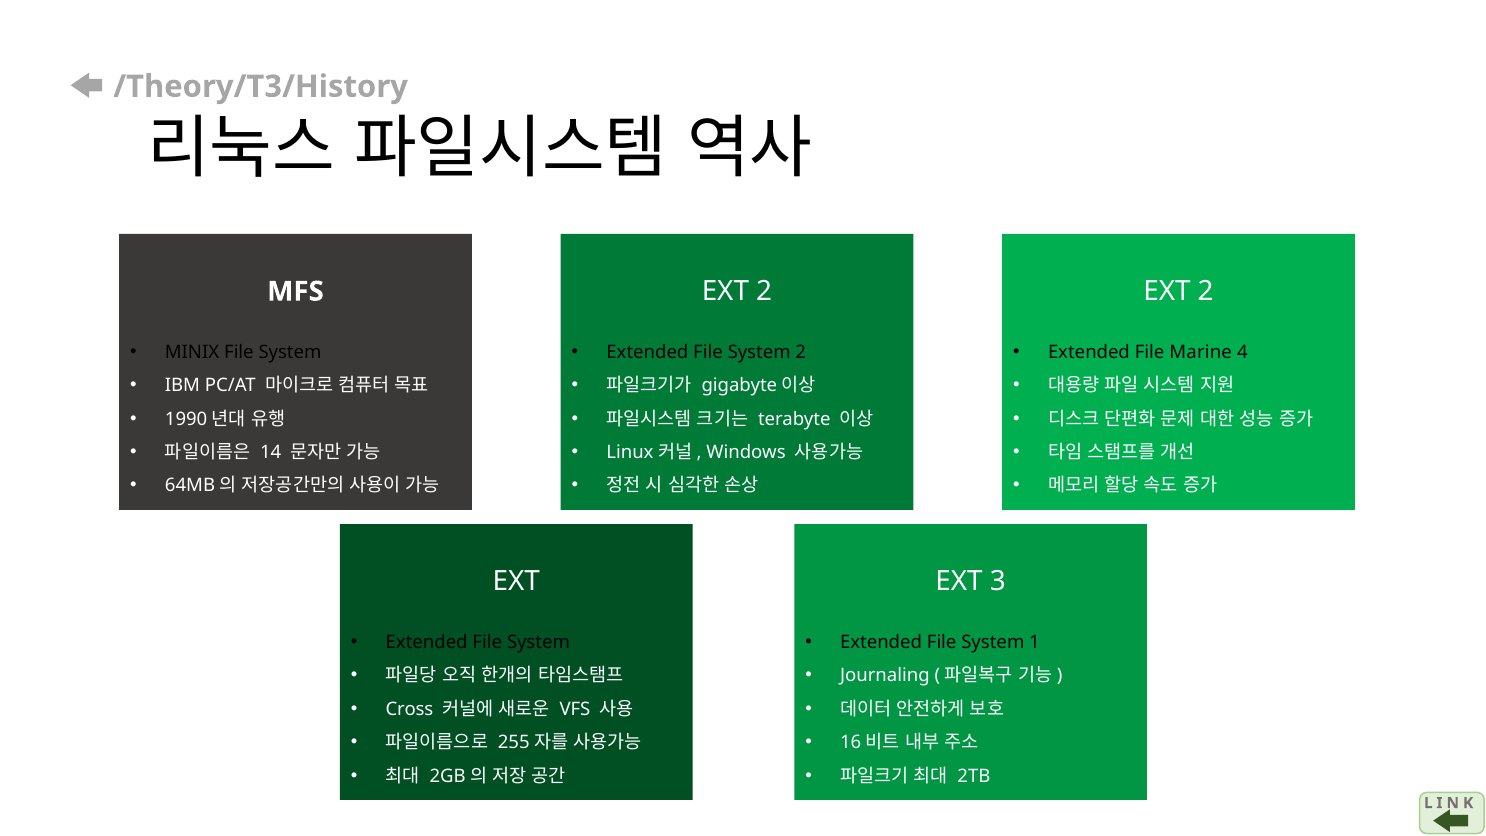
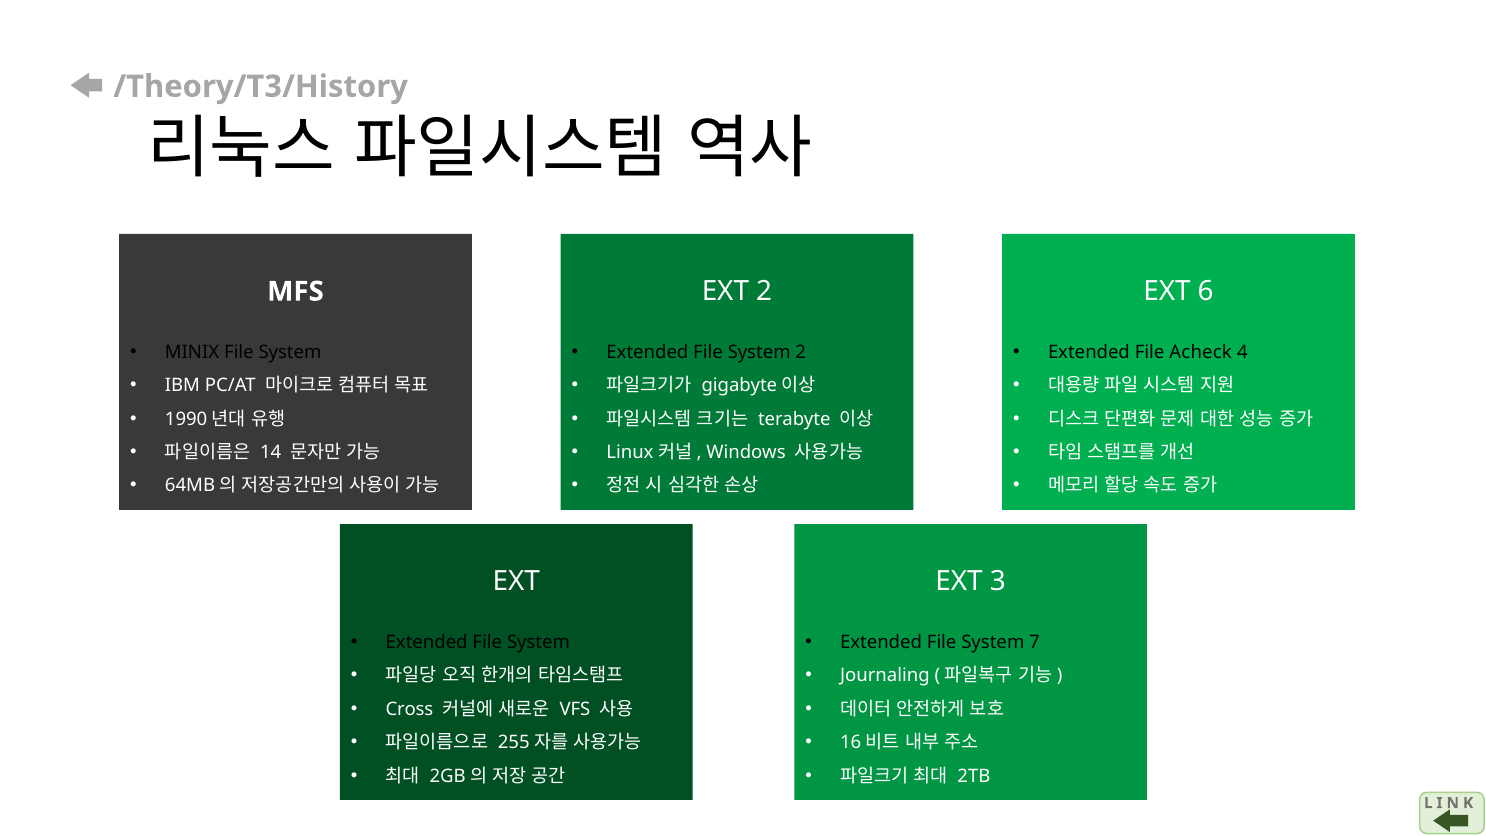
2: 2 -> 6 (1206, 291)
Marine: Marine -> Acheck (1201, 352)
1: 1 -> 7 (1034, 642)
